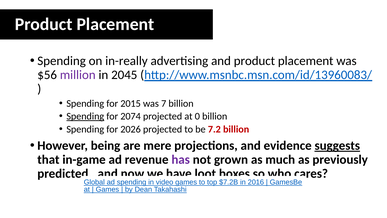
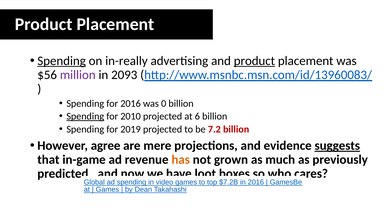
Spending underline: none -> present (62, 61)
product underline: none -> present (254, 61)
2045: 2045 -> 2093 (124, 75)
for 2015: 2015 -> 2016 (131, 103)
7: 7 -> 0 (164, 103)
2074: 2074 -> 2010 (131, 116)
0: 0 -> 6 (197, 116)
2026: 2026 -> 2019 (131, 129)
being: being -> agree (106, 145)
has colour: purple -> orange (181, 159)
